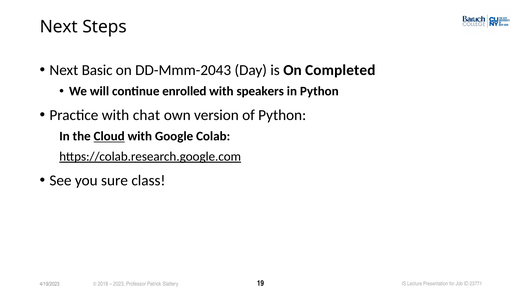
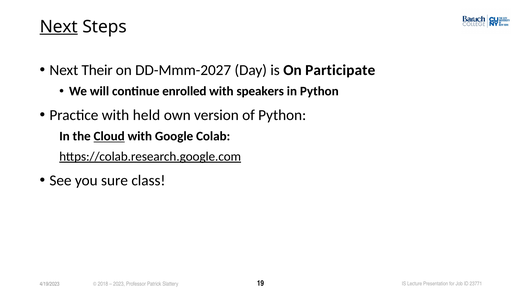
Next underline: none -> present (59, 27)
Basic: Basic -> Their (97, 70)
DD-Mmm-2043: DD-Mmm-2043 -> DD-Mmm-2027 (183, 70)
Completed: Completed -> Participate (340, 70)
chat: chat -> held (146, 115)
